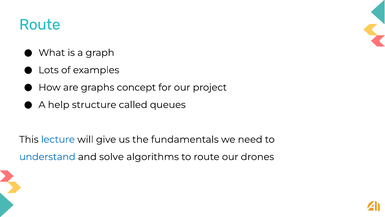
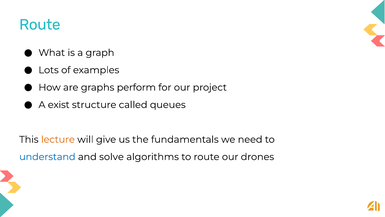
concept: concept -> perform (136, 87)
help: help -> exist (59, 105)
lecture colour: blue -> orange (58, 139)
